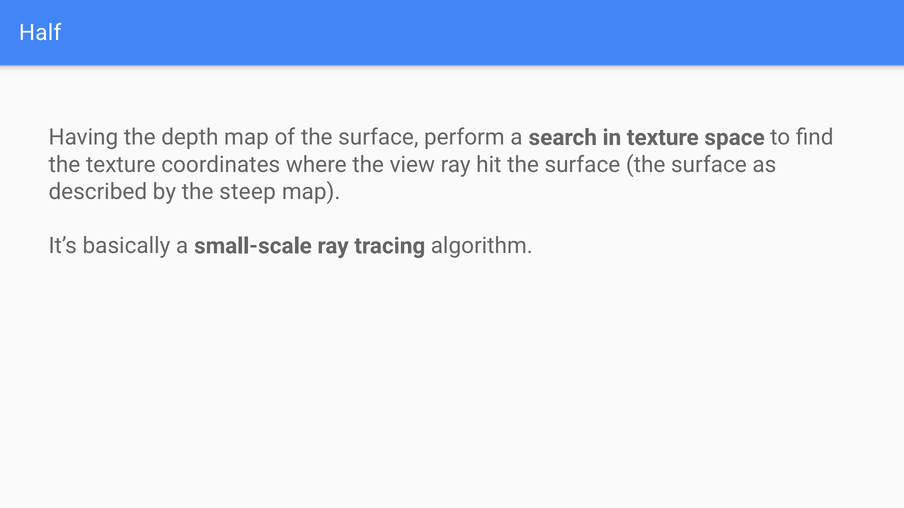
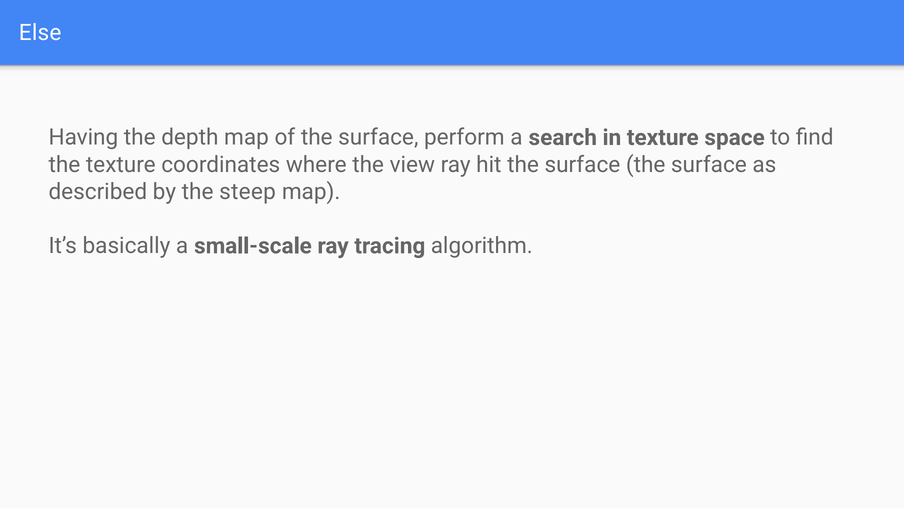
Half: Half -> Else (40, 33)
